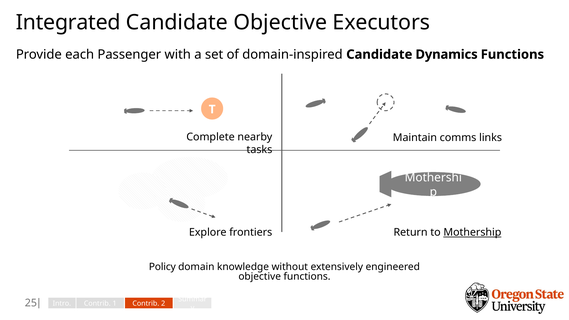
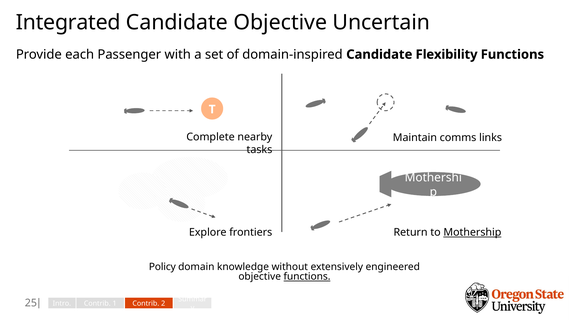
Executors: Executors -> Uncertain (381, 23)
Dynamics: Dynamics -> Flexibility (447, 54)
functions underline: none -> present (307, 277)
